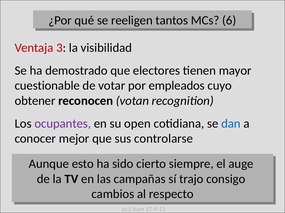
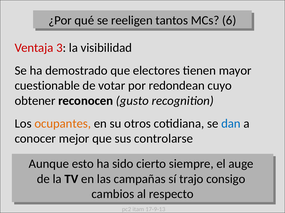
empleados: empleados -> redondean (177, 86)
votan: votan -> gusto (132, 101)
ocupantes colour: purple -> orange (63, 124)
open: open -> otros (138, 124)
